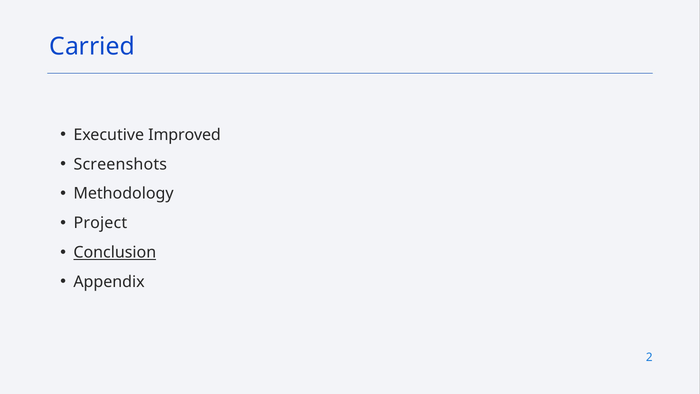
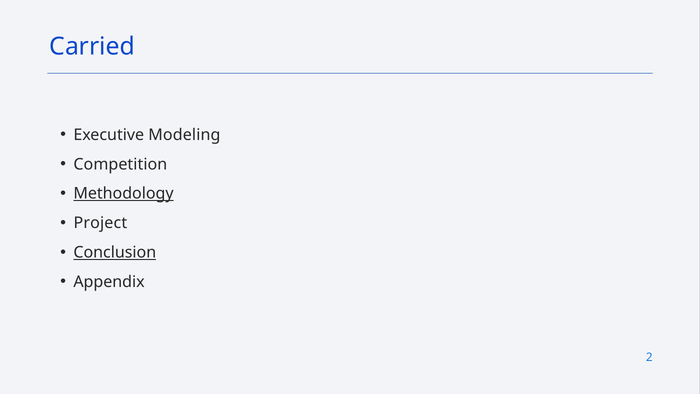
Improved: Improved -> Modeling (184, 135)
Screenshots: Screenshots -> Competition (120, 164)
Methodology underline: none -> present (124, 194)
